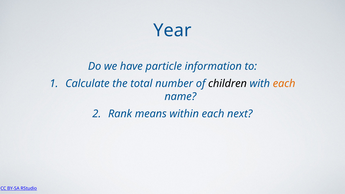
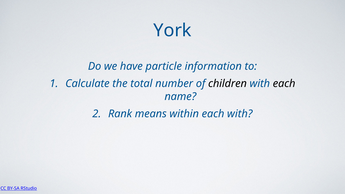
Year: Year -> York (172, 31)
each colour: orange -> black (284, 84)
each next: next -> with (240, 114)
